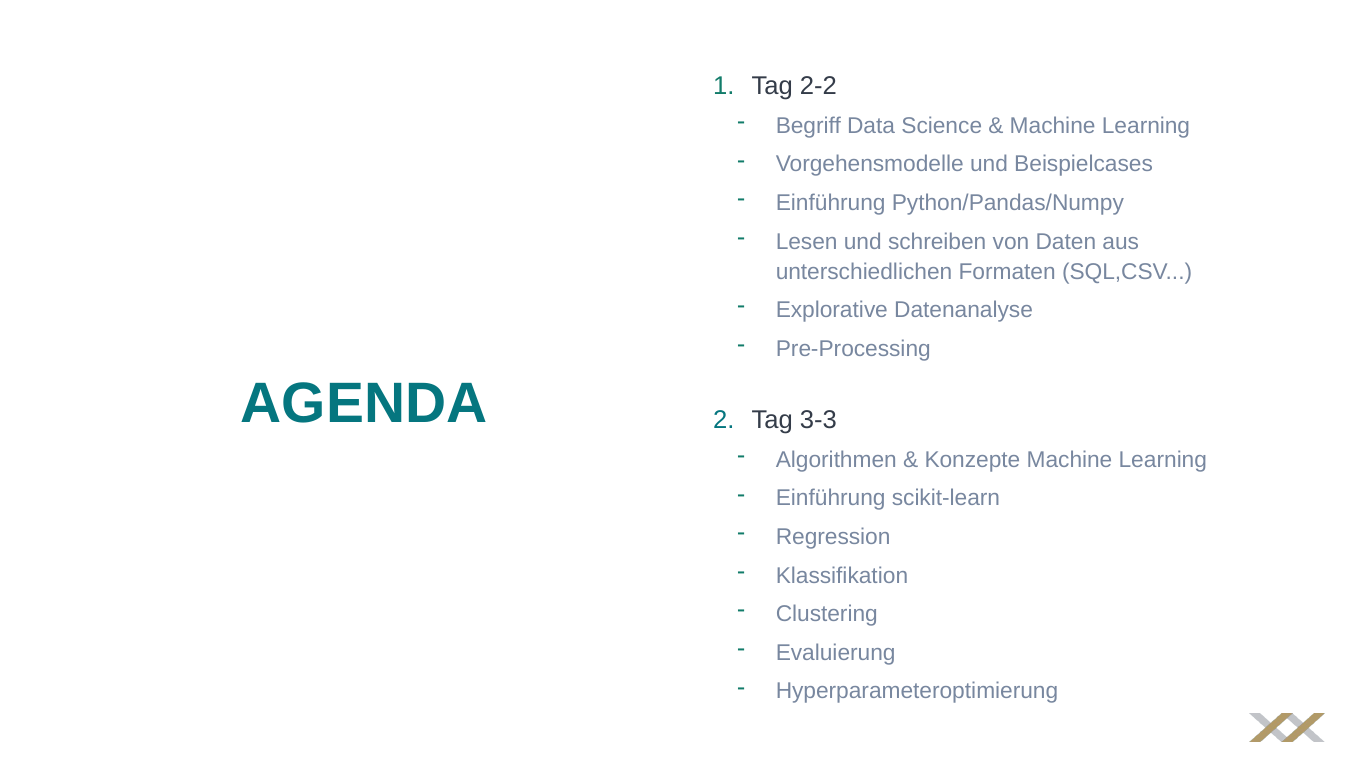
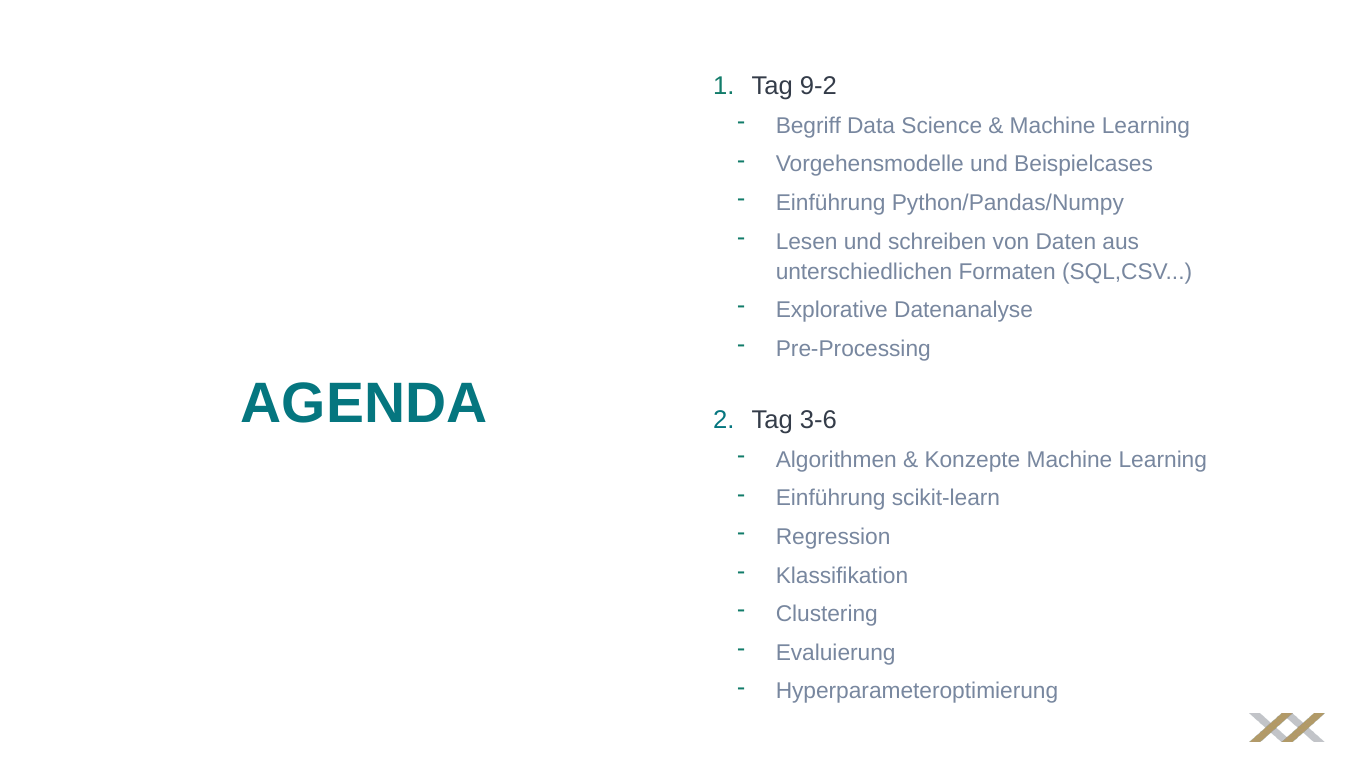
2-2: 2-2 -> 9-2 (818, 86)
3-3: 3-3 -> 3-6 (818, 419)
